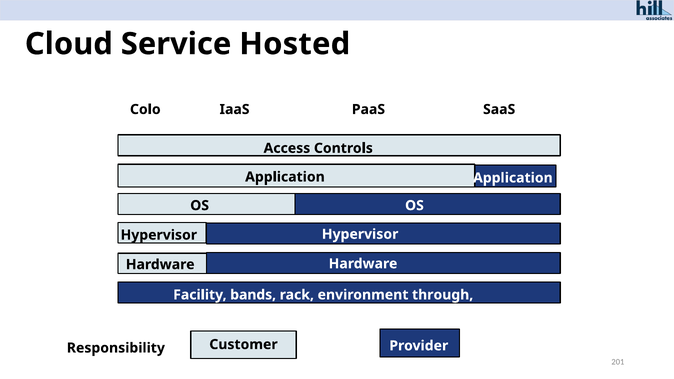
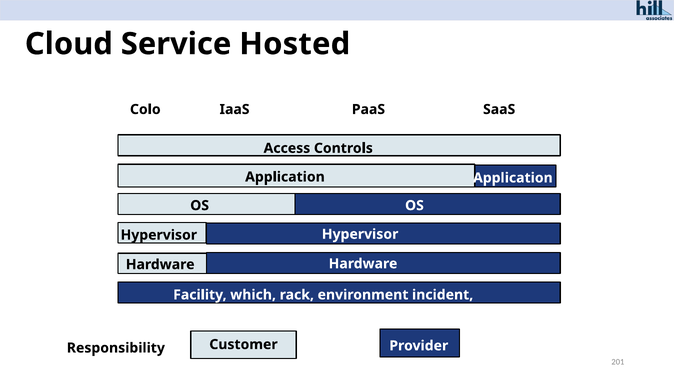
bands: bands -> which (253, 295)
through: through -> incident (443, 295)
